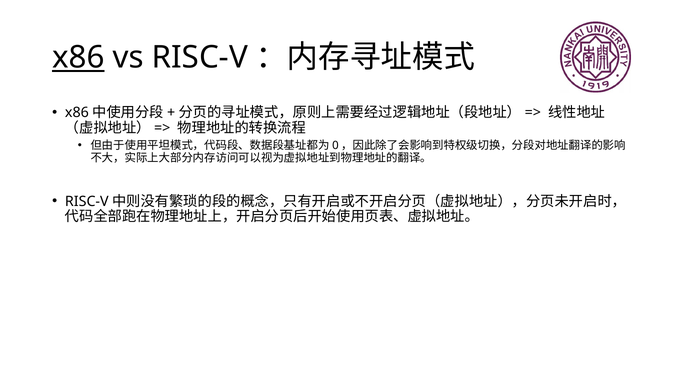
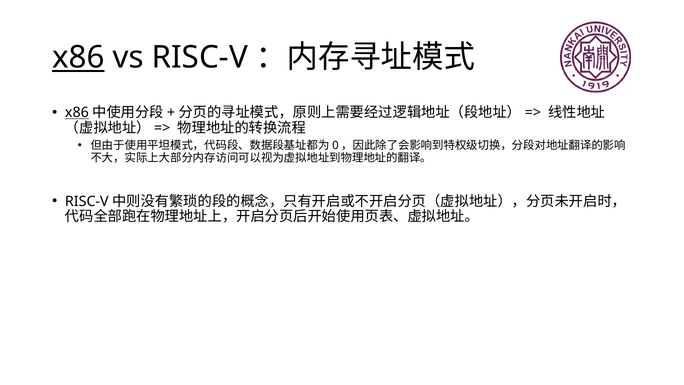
x86 underline: none -> present (77, 113)
